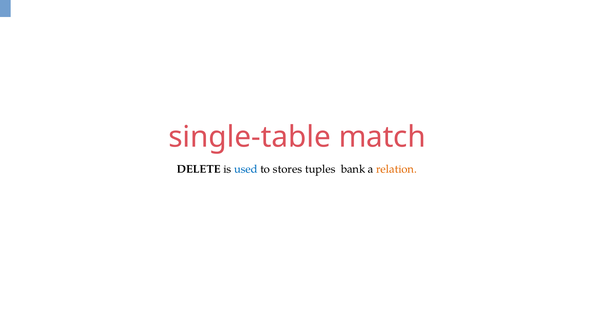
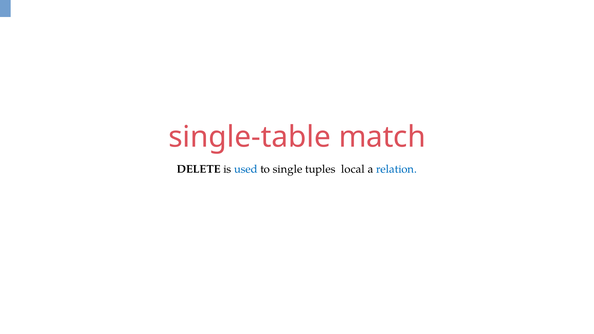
stores: stores -> single (288, 169)
bank: bank -> local (353, 169)
relation colour: orange -> blue (397, 169)
